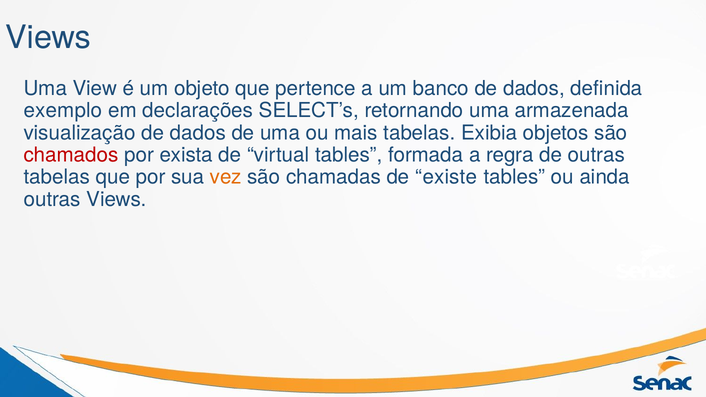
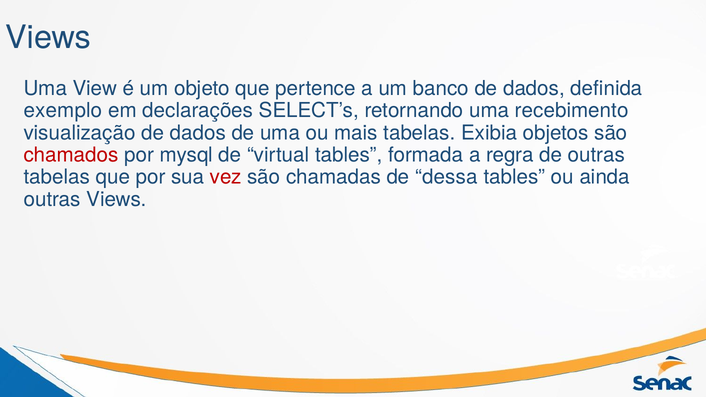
armazenada: armazenada -> recebimento (572, 111)
exista: exista -> mysql (186, 155)
vez colour: orange -> red (226, 177)
existe: existe -> dessa (446, 177)
